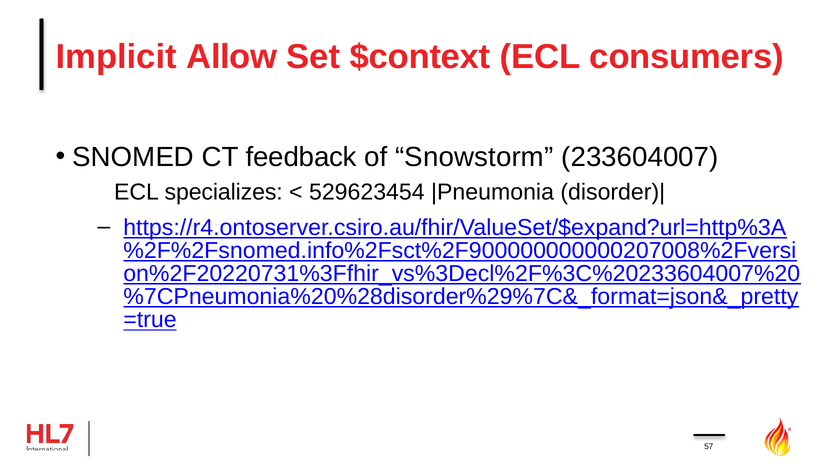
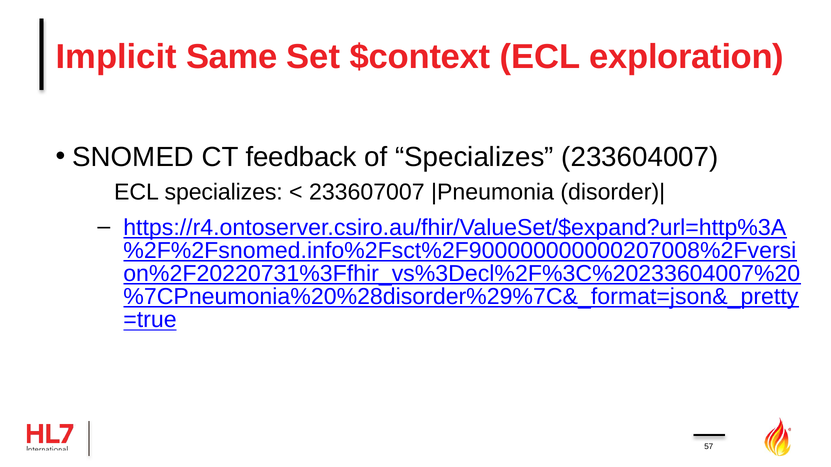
Allow: Allow -> Same (232, 57)
consumers: consumers -> exploration (687, 57)
of Snowstorm: Snowstorm -> Specializes (474, 157)
529623454: 529623454 -> 233607007 (367, 192)
